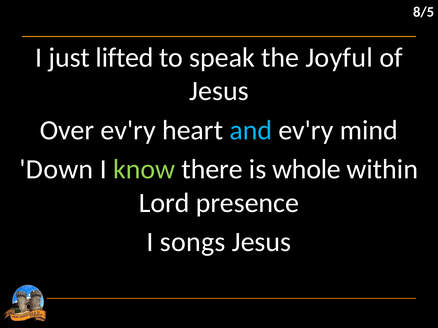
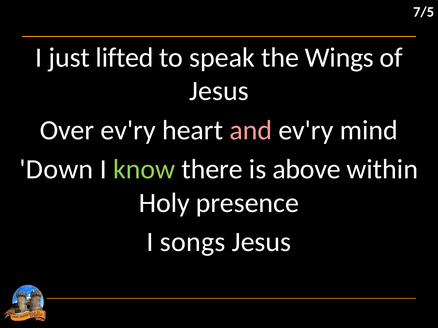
8/5: 8/5 -> 7/5 (424, 12)
Joyful: Joyful -> Wings (339, 58)
and colour: light blue -> pink (251, 130)
whole: whole -> above (307, 170)
Lord: Lord -> Holy (164, 203)
